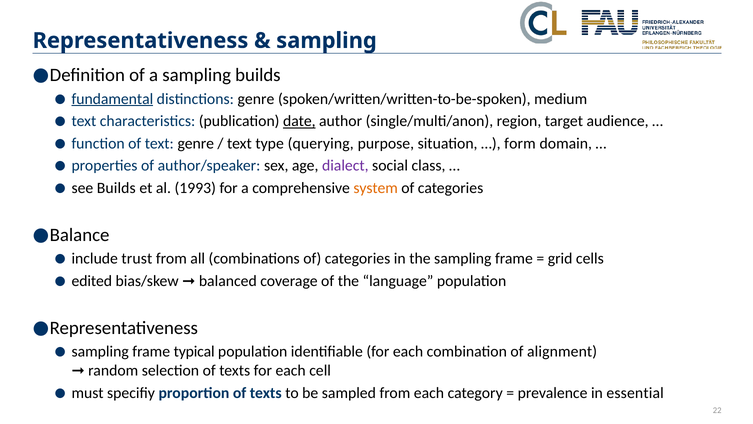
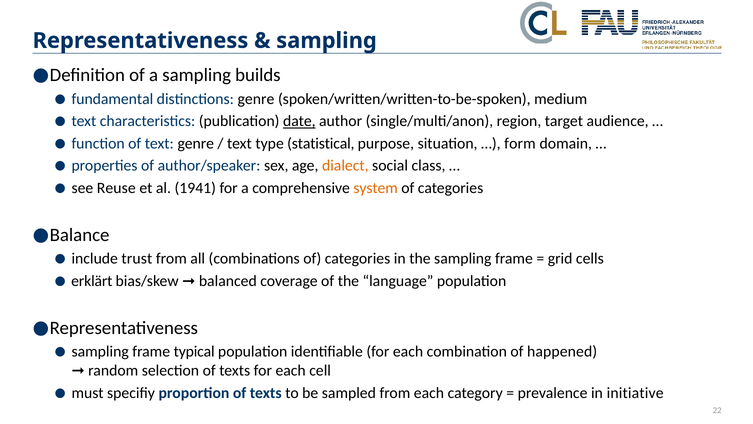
fundamental underline: present -> none (112, 99)
querying: querying -> statistical (321, 143)
dialect colour: purple -> orange (345, 165)
see Builds: Builds -> Reuse (116, 188)
1993: 1993 -> 1941 (195, 188)
edited: edited -> erklärt (92, 281)
alignment: alignment -> happened (562, 351)
essential: essential -> initiative (635, 392)
